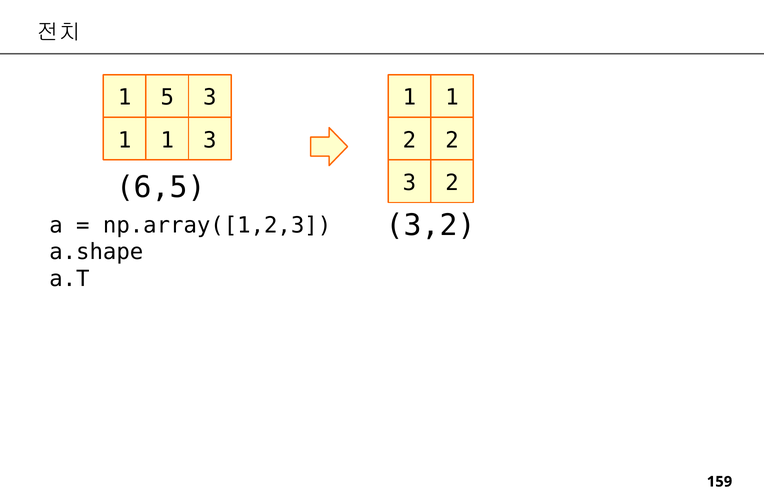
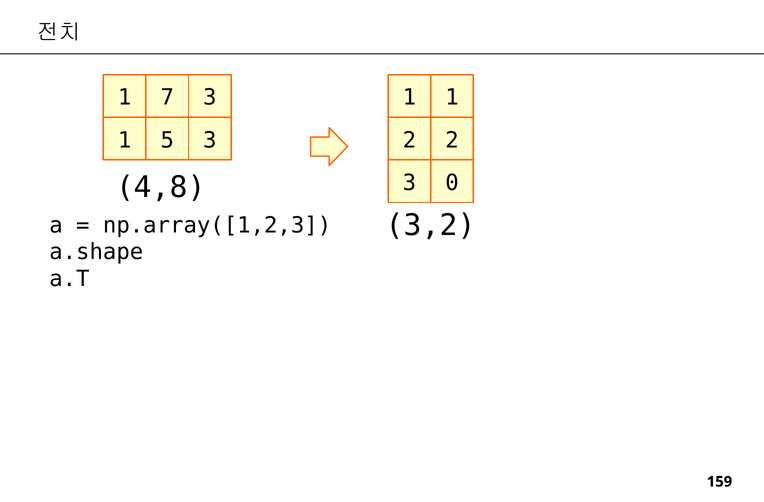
5: 5 -> 7 (167, 98)
1: 1 -> 5 (167, 140)
3 2: 2 -> 0 (452, 183)
6,5: 6,5 -> 4,8 (161, 187)
